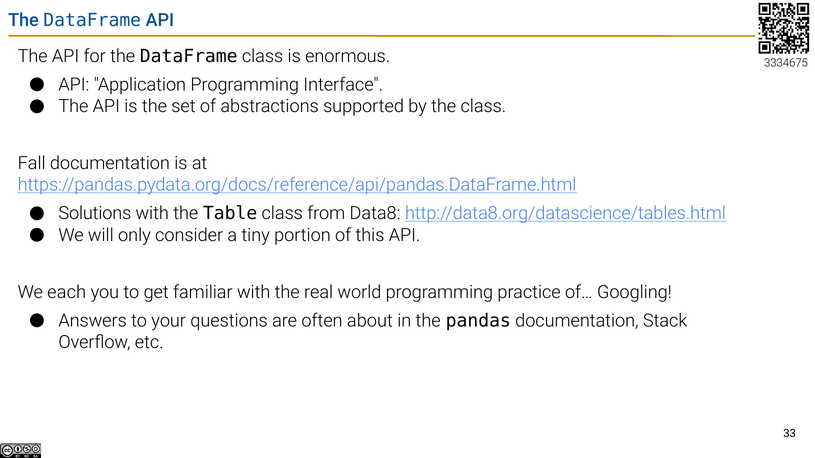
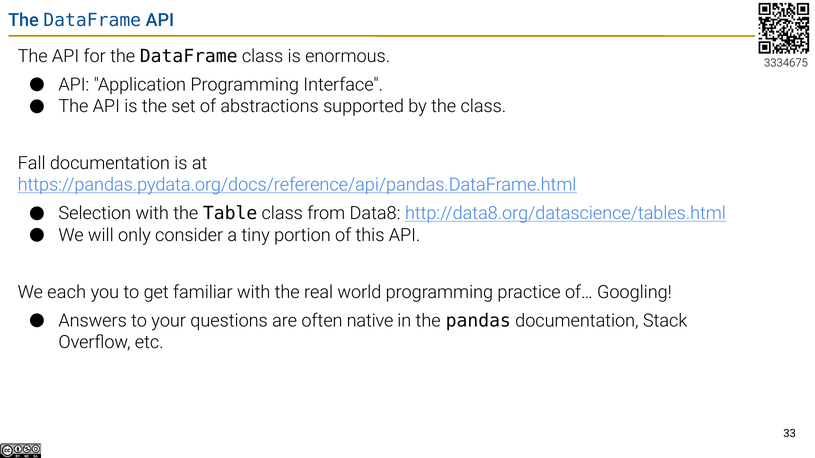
Solutions: Solutions -> Selection (95, 214)
about: about -> native (370, 321)
